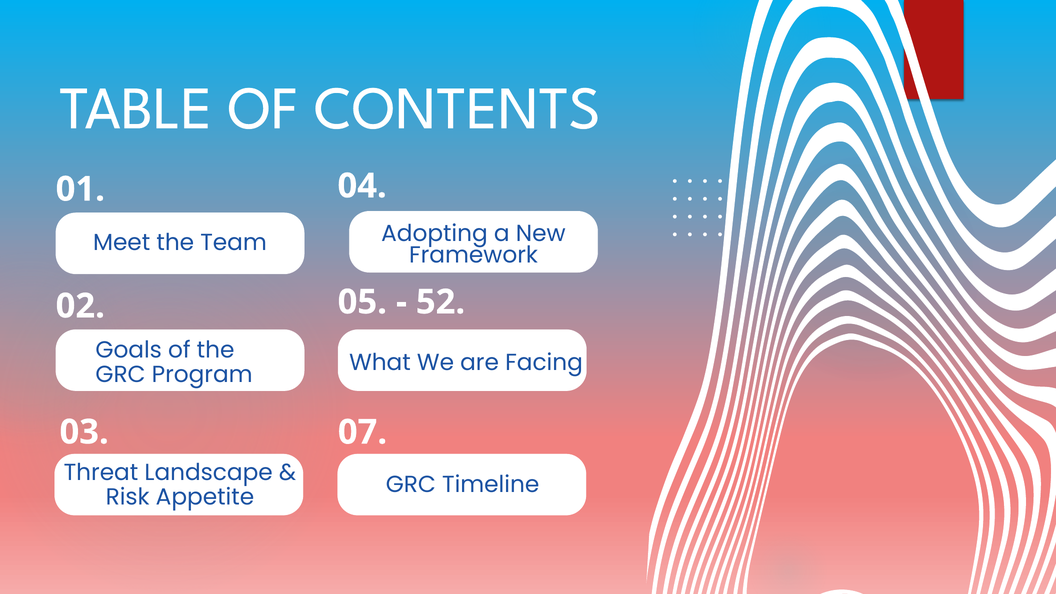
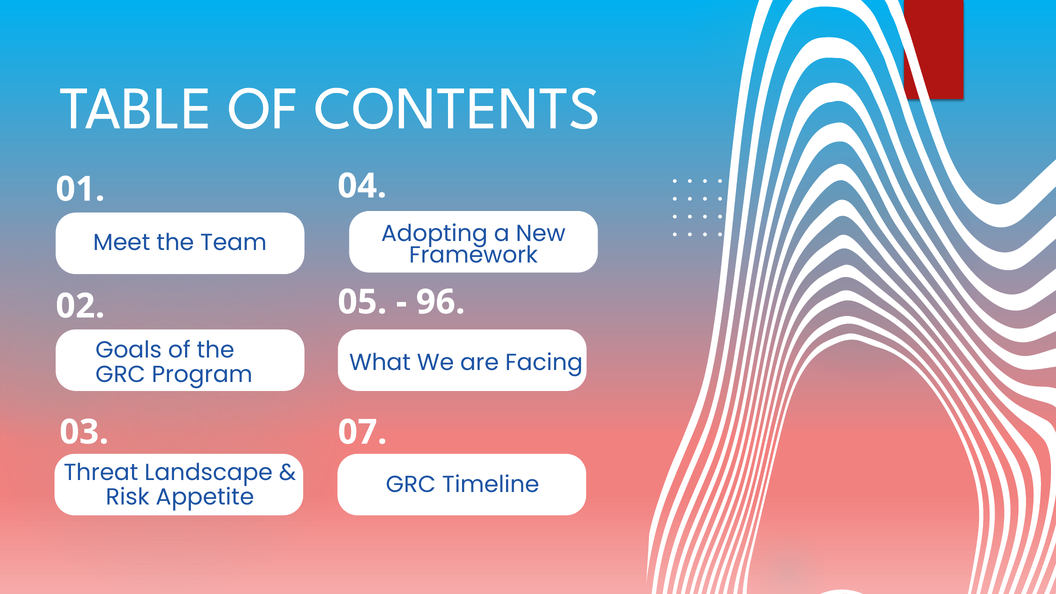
52: 52 -> 96 (441, 302)
